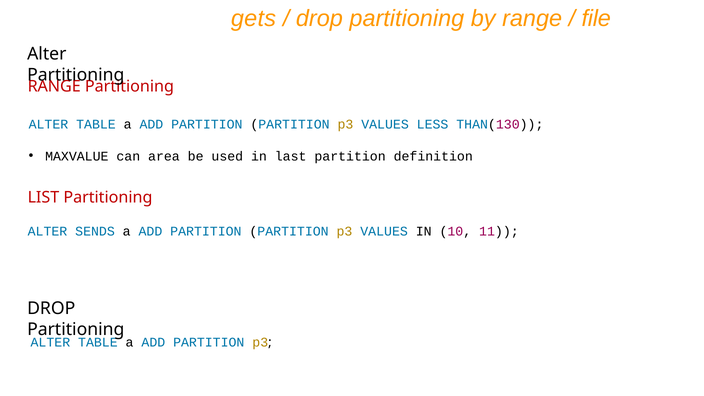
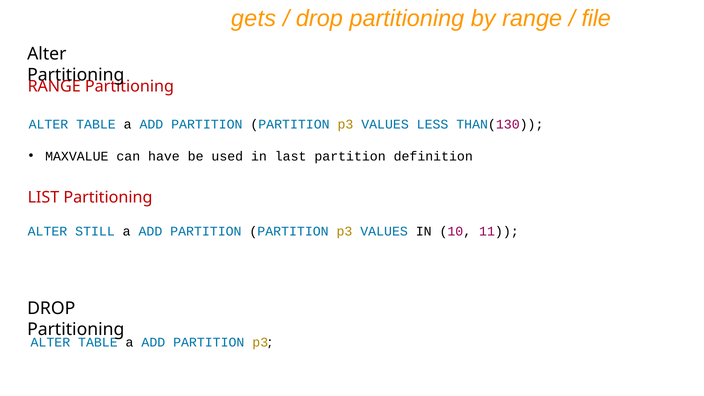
area: area -> have (164, 156)
SENDS: SENDS -> STILL (95, 231)
